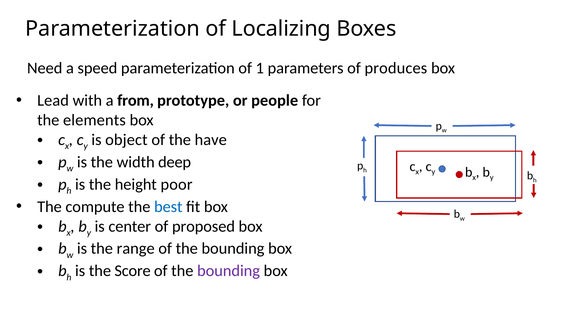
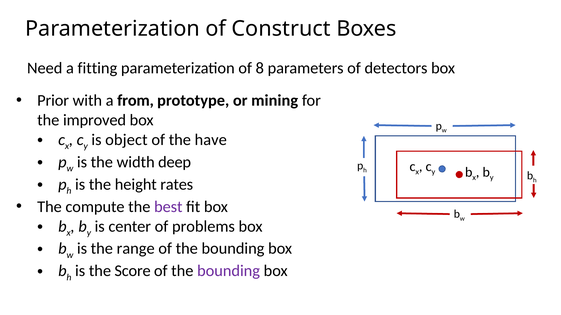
Localizing: Localizing -> Construct (281, 29)
speed: speed -> fitting (97, 68)
1: 1 -> 8 (260, 68)
produces: produces -> detectors (396, 68)
Lead: Lead -> Prior (53, 101)
people: people -> mining (275, 101)
elements: elements -> improved (95, 120)
poor: poor -> rates (177, 185)
best colour: blue -> purple (168, 207)
proposed: proposed -> problems (203, 227)
